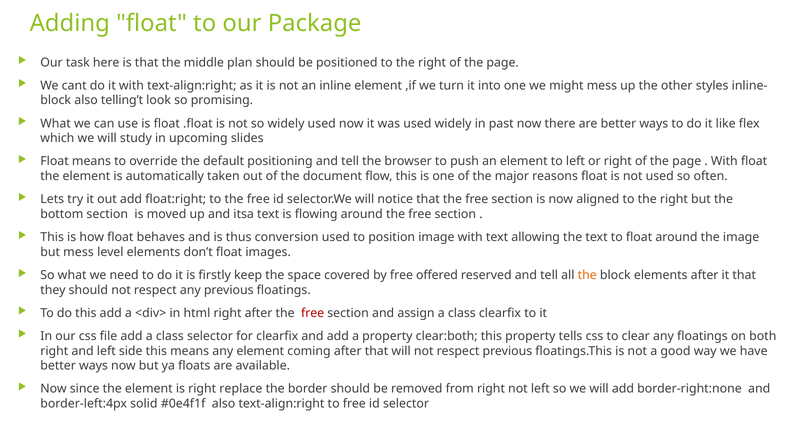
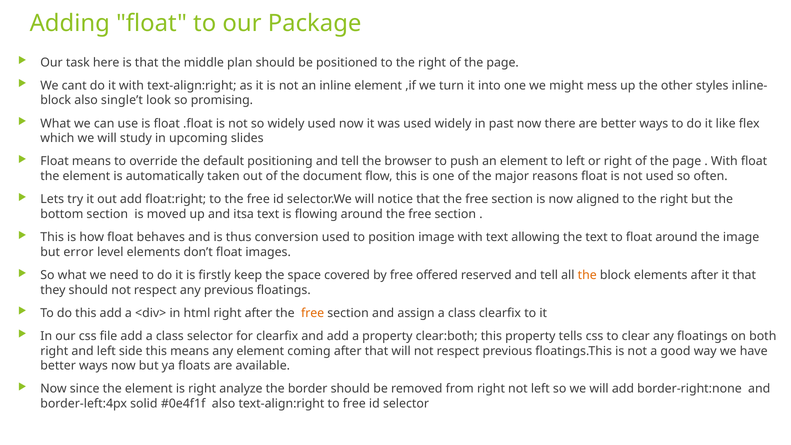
telling’t: telling’t -> single’t (122, 100)
but mess: mess -> error (79, 252)
free colour: red -> orange (313, 313)
replace: replace -> analyze (241, 389)
